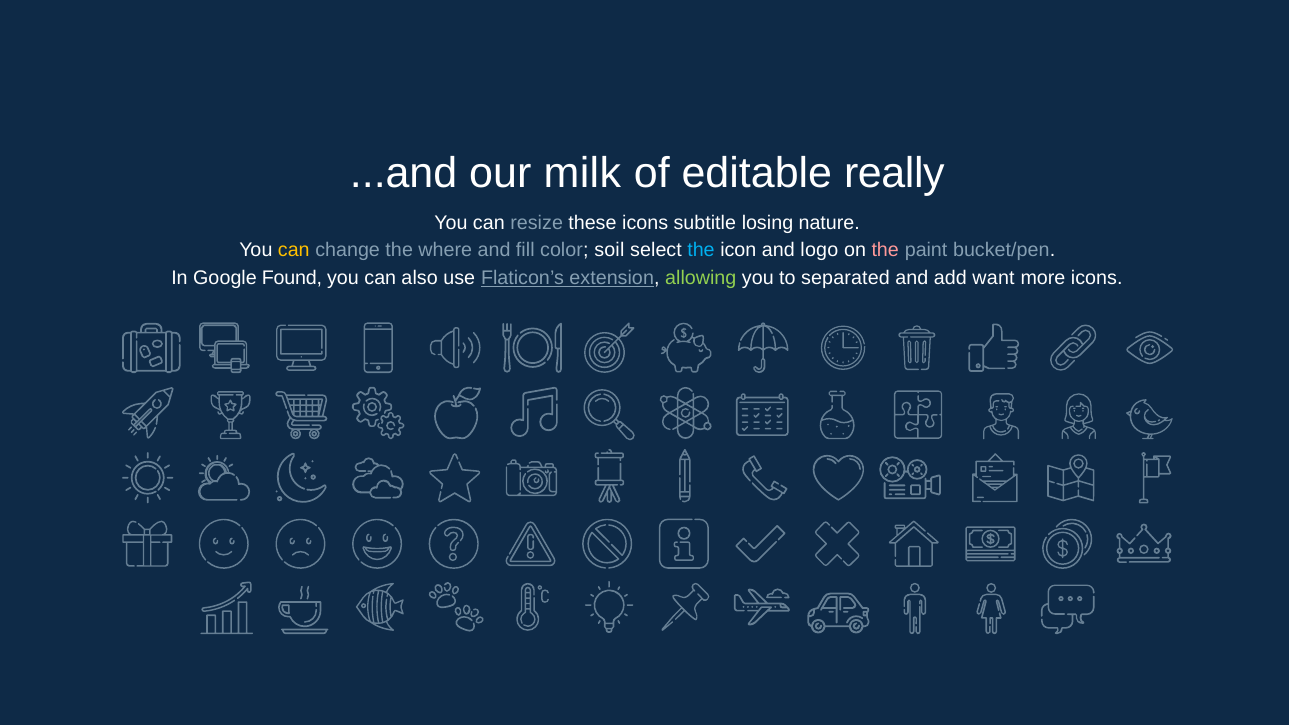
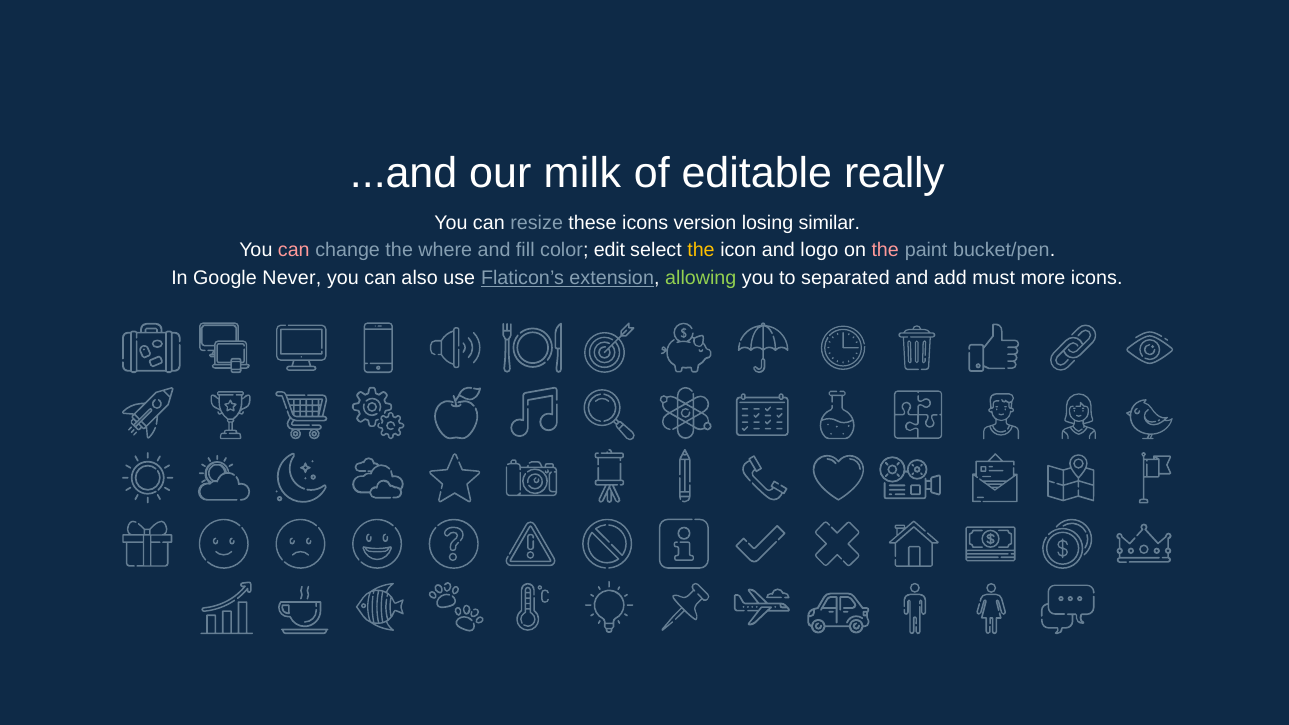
subtitle: subtitle -> version (705, 223)
nature: nature -> similar (829, 223)
can colour: yellow -> pink (294, 250)
soil: soil -> edit (610, 250)
the colour: light blue -> yellow (701, 250)
Found: Found -> Never (292, 278)
want: want -> must (994, 278)
